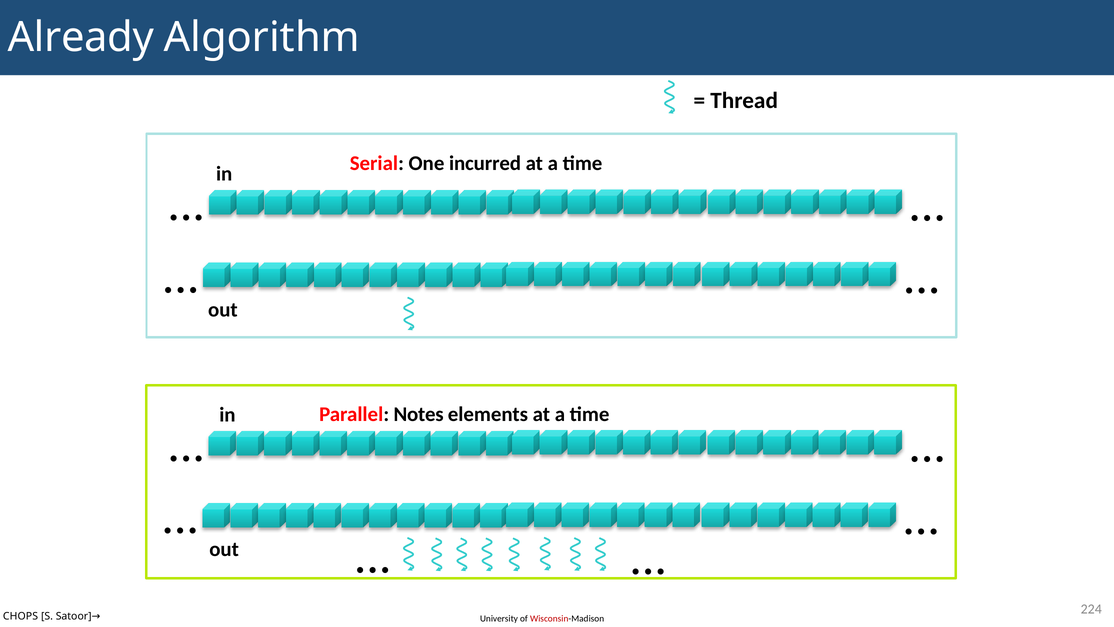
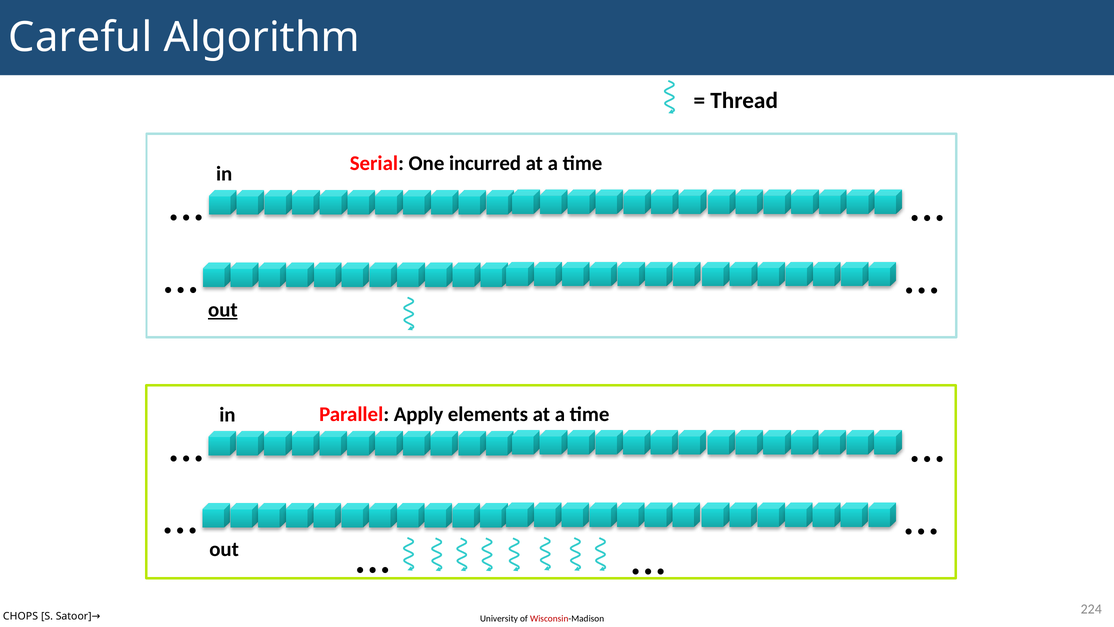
Already: Already -> Careful (80, 37)
out underline: none -> present (223, 310)
Notes: Notes -> Apply (419, 414)
